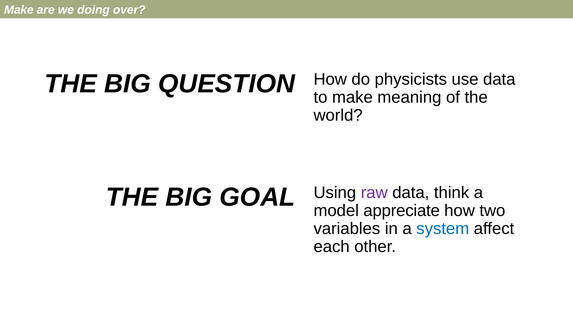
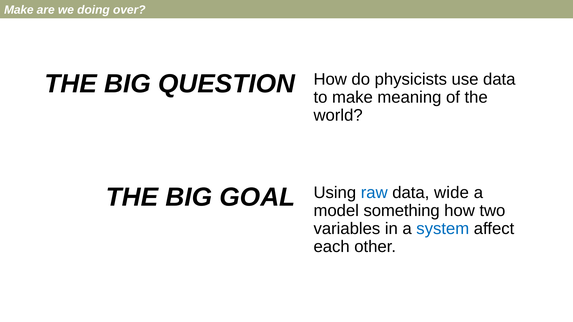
raw colour: purple -> blue (374, 193)
think: think -> wide (451, 193)
appreciate: appreciate -> something (402, 211)
